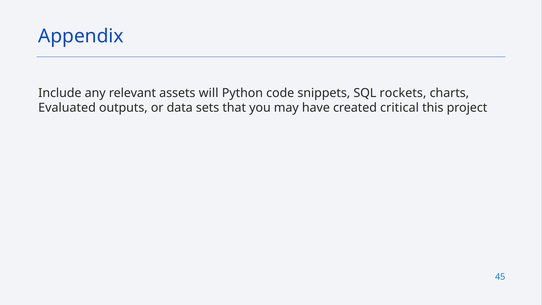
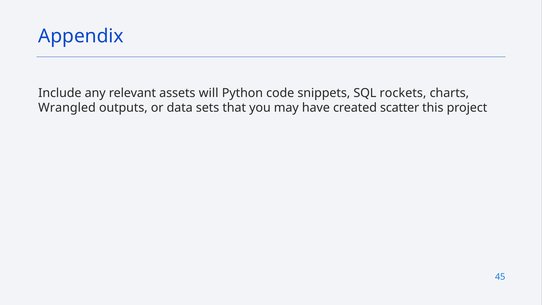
Evaluated: Evaluated -> Wrangled (67, 108)
critical: critical -> scatter (400, 108)
